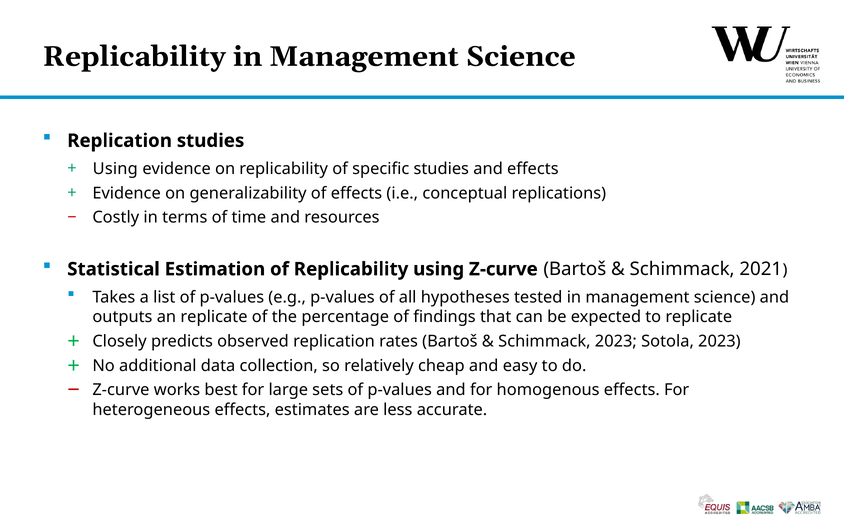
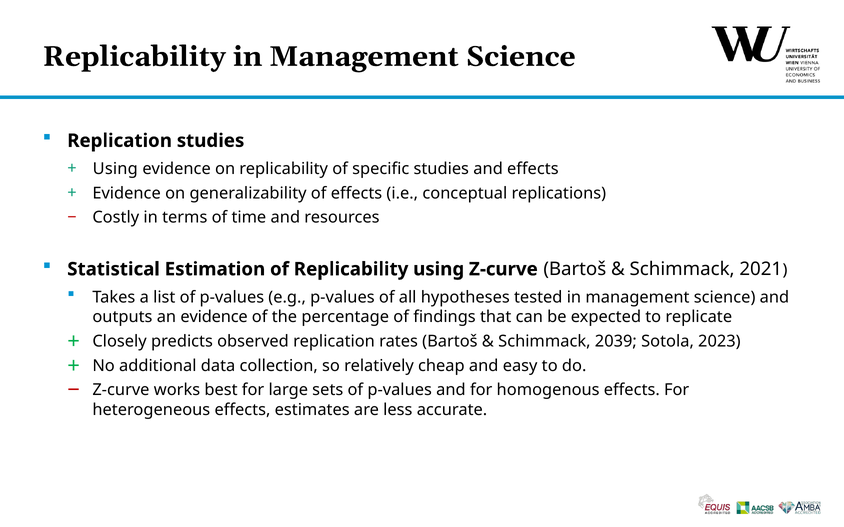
an replicate: replicate -> evidence (214, 317)
Schimmack 2023: 2023 -> 2039 (616, 342)
